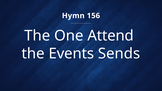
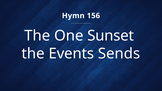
Attend: Attend -> Sunset (111, 36)
